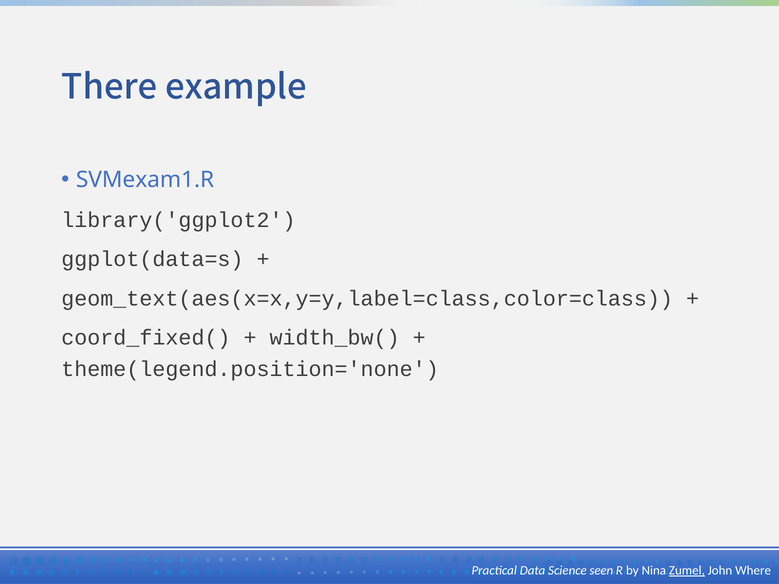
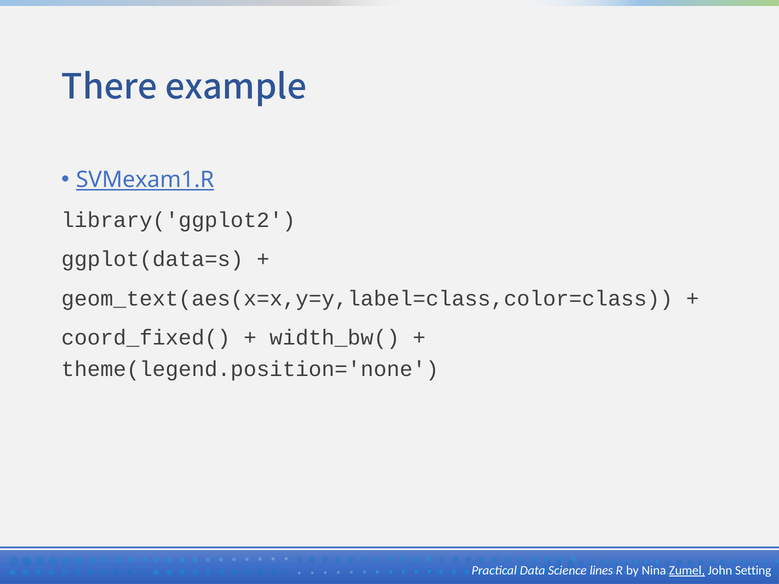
SVMexam1.R underline: none -> present (145, 180)
seen: seen -> lines (601, 571)
Where: Where -> Setting (753, 571)
